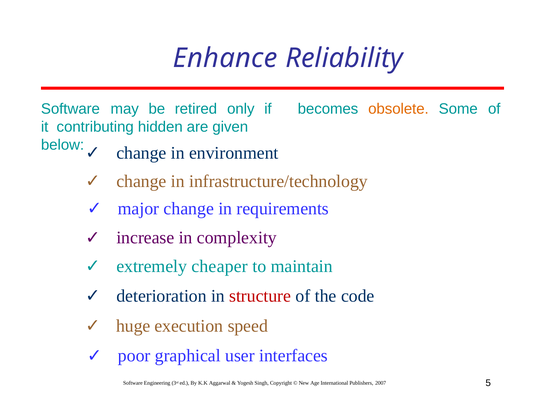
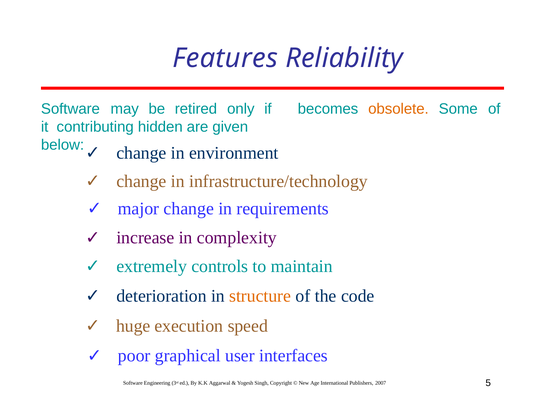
Enhance: Enhance -> Features (225, 58)
cheaper: cheaper -> controls (220, 266)
structure colour: red -> orange (260, 296)
